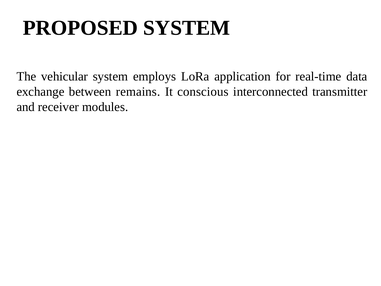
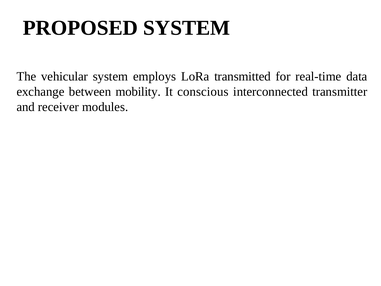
application: application -> transmitted (243, 76)
remains: remains -> mobility (138, 92)
